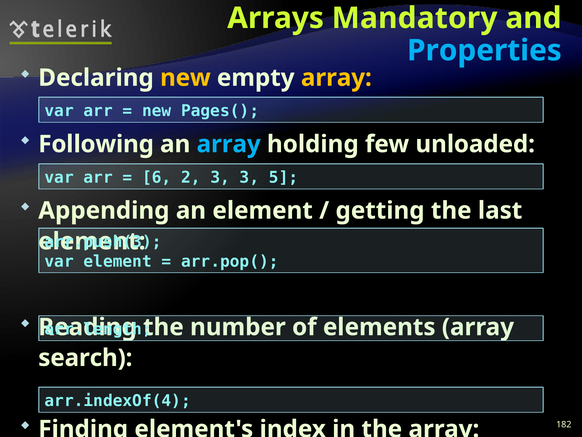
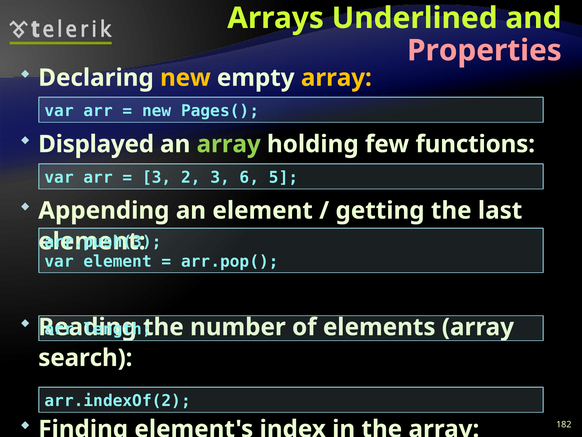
Mandatory: Mandatory -> Underlined (415, 18)
Properties colour: light blue -> pink (484, 50)
Following: Following -> Displayed (96, 144)
array colour: light blue -> light green (229, 144)
unloaded: unloaded -> functions (475, 144)
6: 6 -> 3 (157, 177)
3 3: 3 -> 6 (249, 177)
arr.indexOf(4: arr.indexOf(4 -> arr.indexOf(2 (118, 400)
